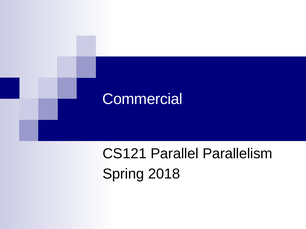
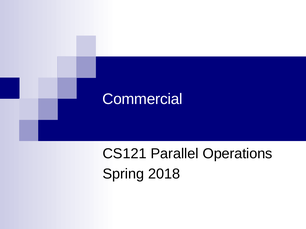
Parallelism: Parallelism -> Operations (238, 154)
